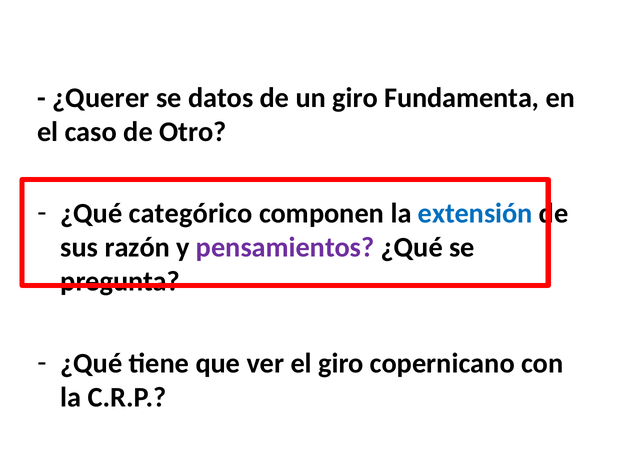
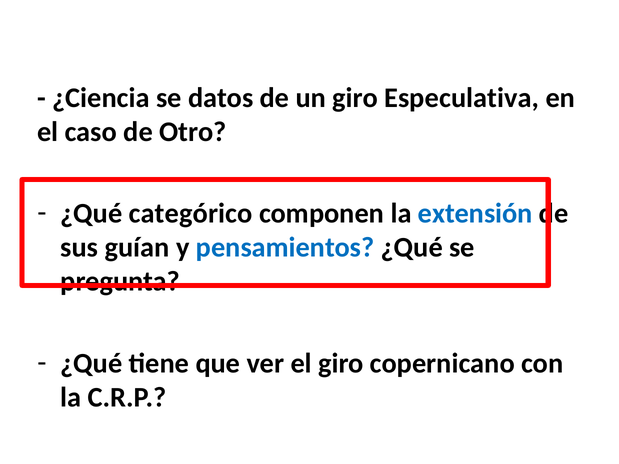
¿Querer: ¿Querer -> ¿Ciencia (101, 98)
Fundamenta: Fundamenta -> Especulativa (462, 98)
razón: razón -> guían (137, 248)
pensamientos colour: purple -> blue (285, 248)
